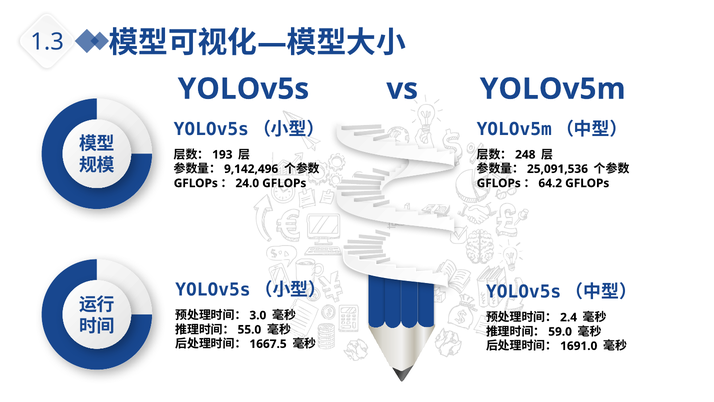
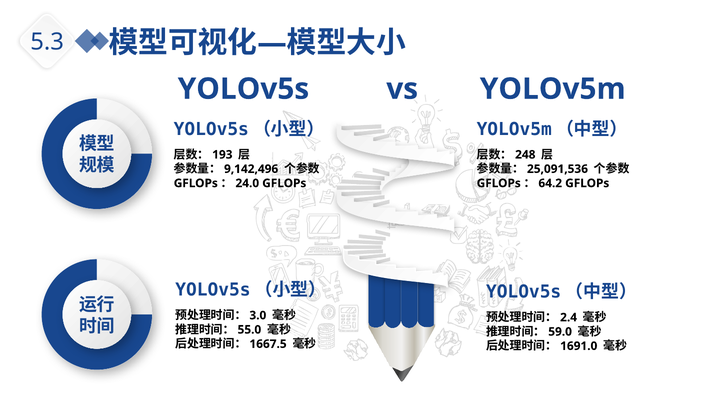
1.3: 1.3 -> 5.3 (47, 42)
